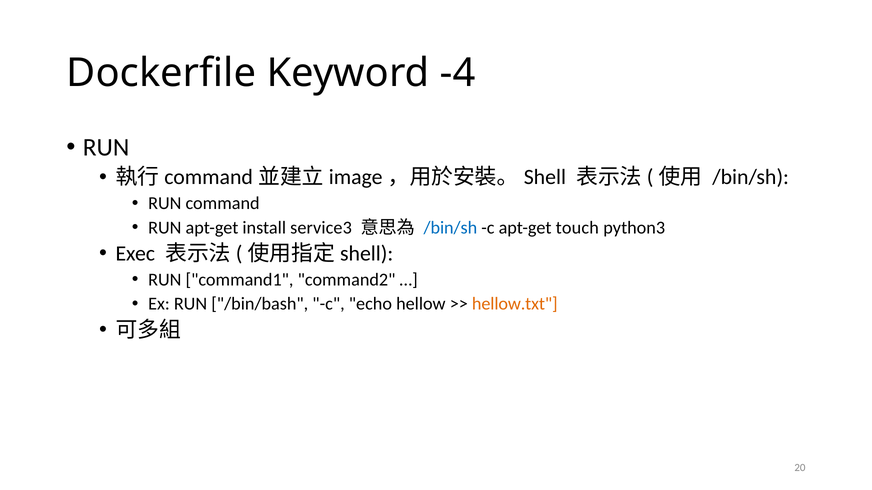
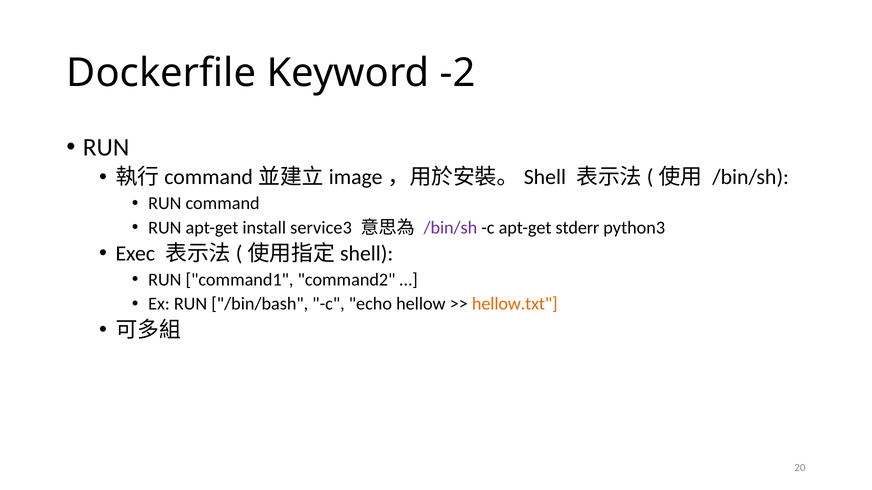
-4: -4 -> -2 (458, 73)
/bin/sh colour: blue -> purple (450, 228)
touch: touch -> stderr (577, 228)
